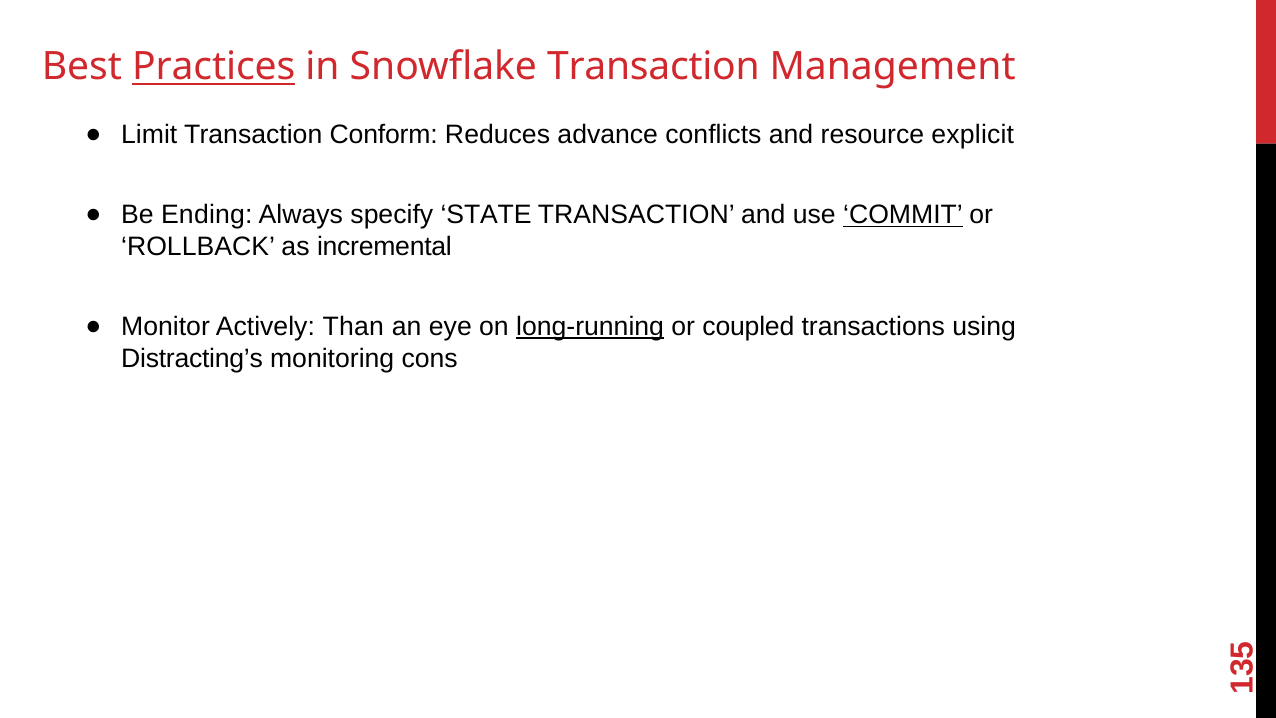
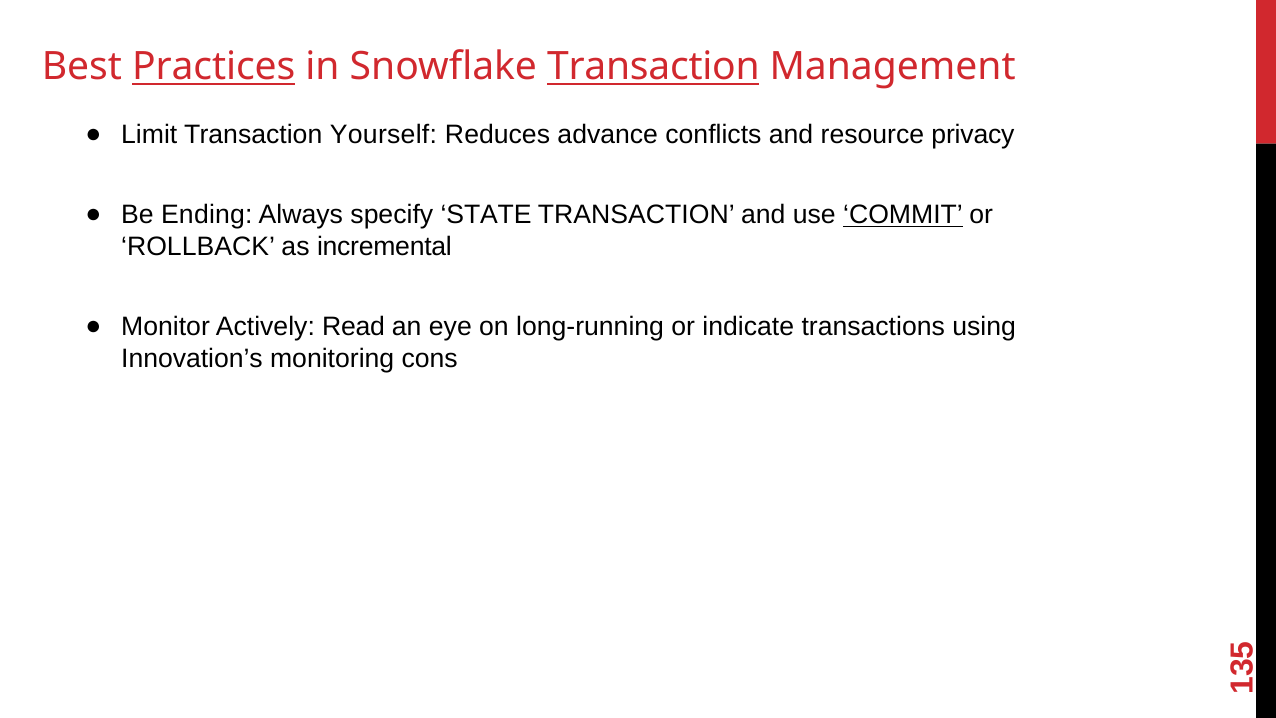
Transaction underline: none -> present (653, 67)
Conform: Conform -> Yourself (383, 135)
explicit: explicit -> privacy (973, 135)
Than: Than -> Read (354, 327)
long-running underline: present -> none (590, 327)
coupled: coupled -> indicate (748, 327)
Distracting’s: Distracting’s -> Innovation’s (192, 359)
